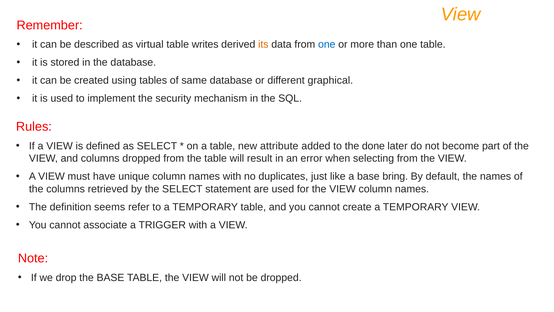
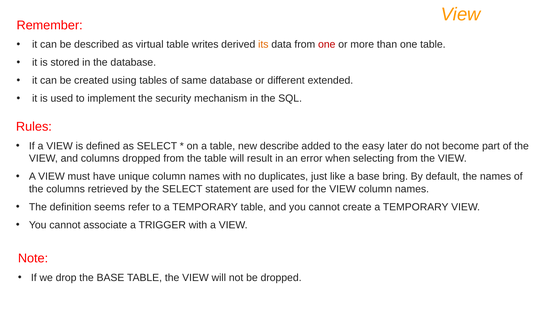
one colour: blue -> red (327, 44)
graphical: graphical -> extended (330, 80)
attribute: attribute -> describe (279, 146)
done: done -> easy (373, 146)
